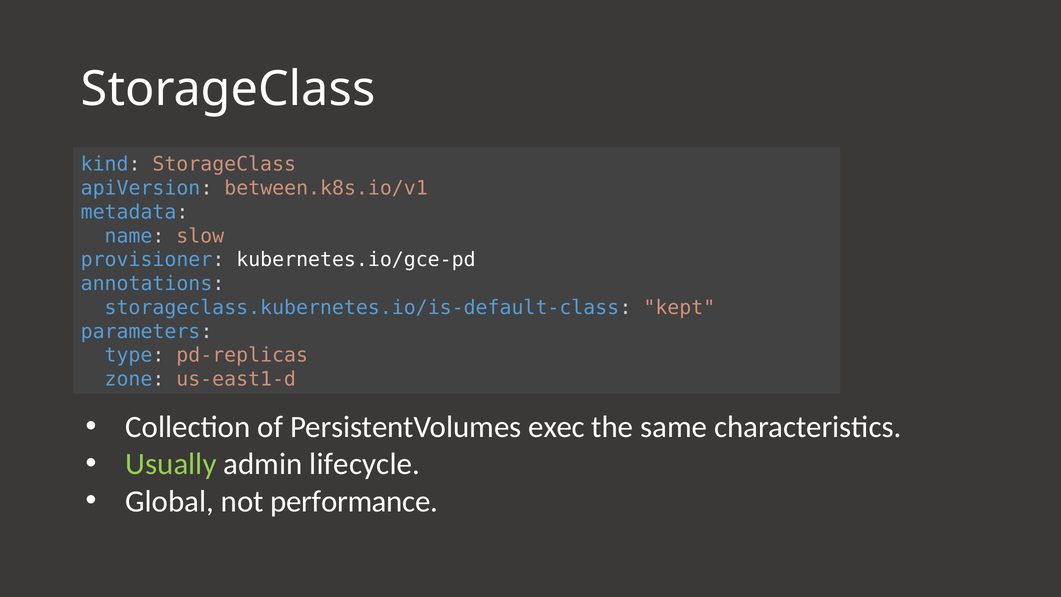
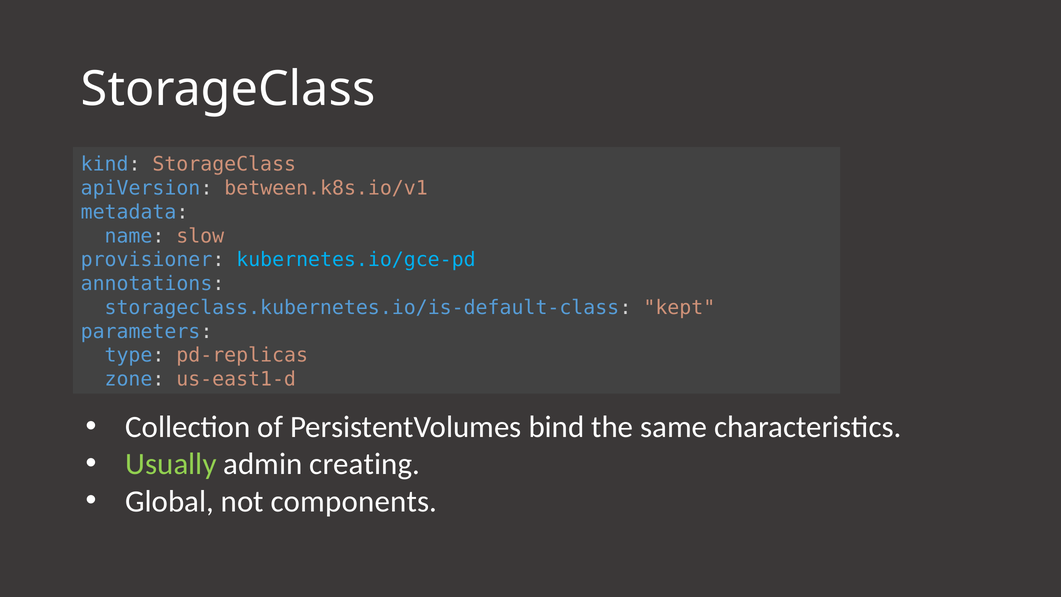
kubernetes.io/gce-pd colour: white -> light blue (356, 260)
exec: exec -> bind (556, 427)
lifecycle: lifecycle -> creating (365, 464)
performance: performance -> components (354, 501)
